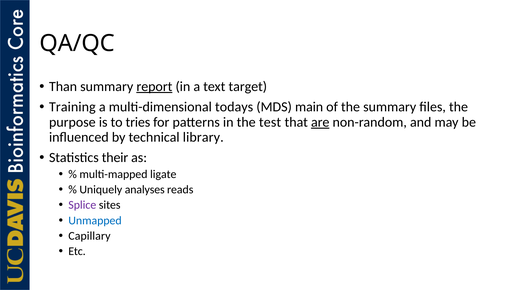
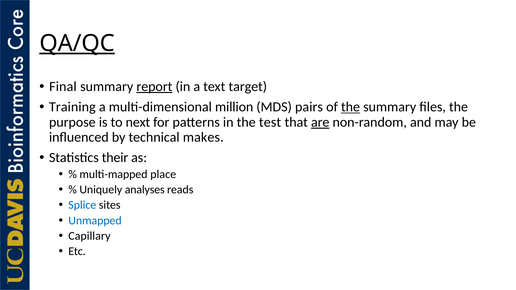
QA/QC underline: none -> present (77, 43)
Than: Than -> Final (63, 87)
todays: todays -> million (234, 107)
main: main -> pairs (309, 107)
the underline: none -> present (351, 107)
tries: tries -> next (138, 122)
library: library -> makes (203, 137)
ligate: ligate -> place (163, 174)
Splice colour: purple -> blue (82, 205)
